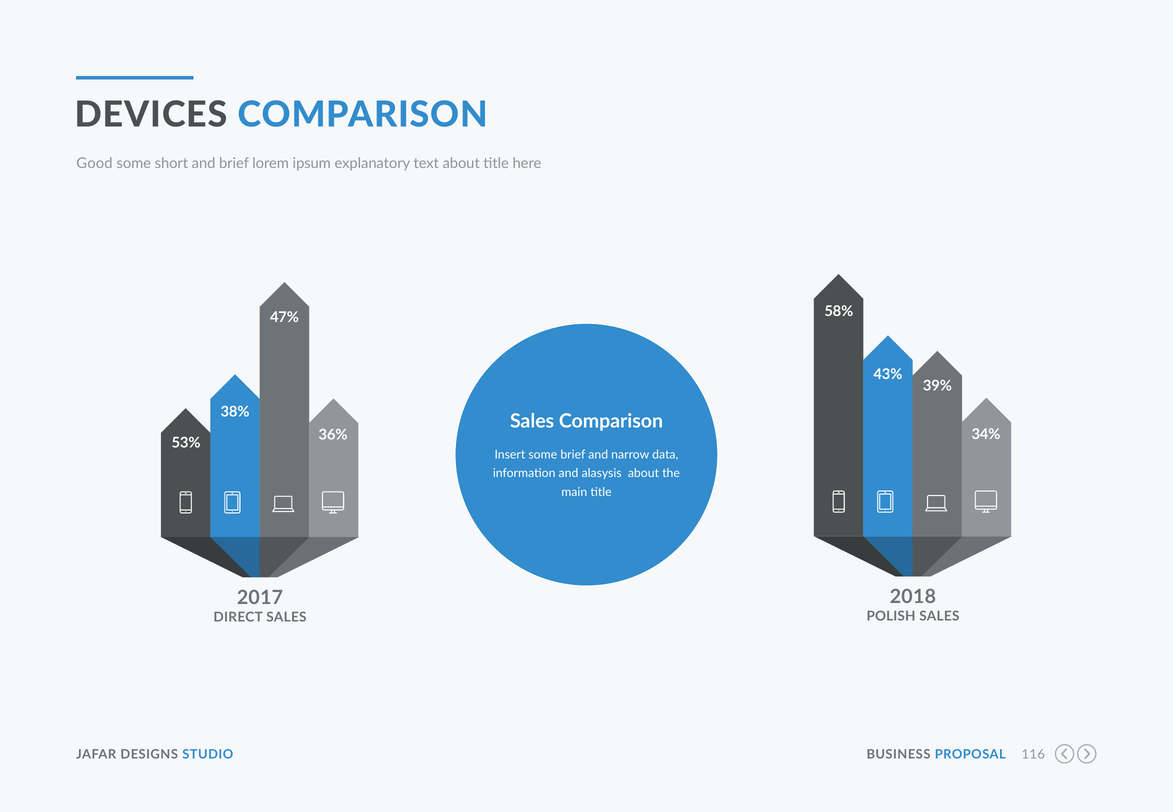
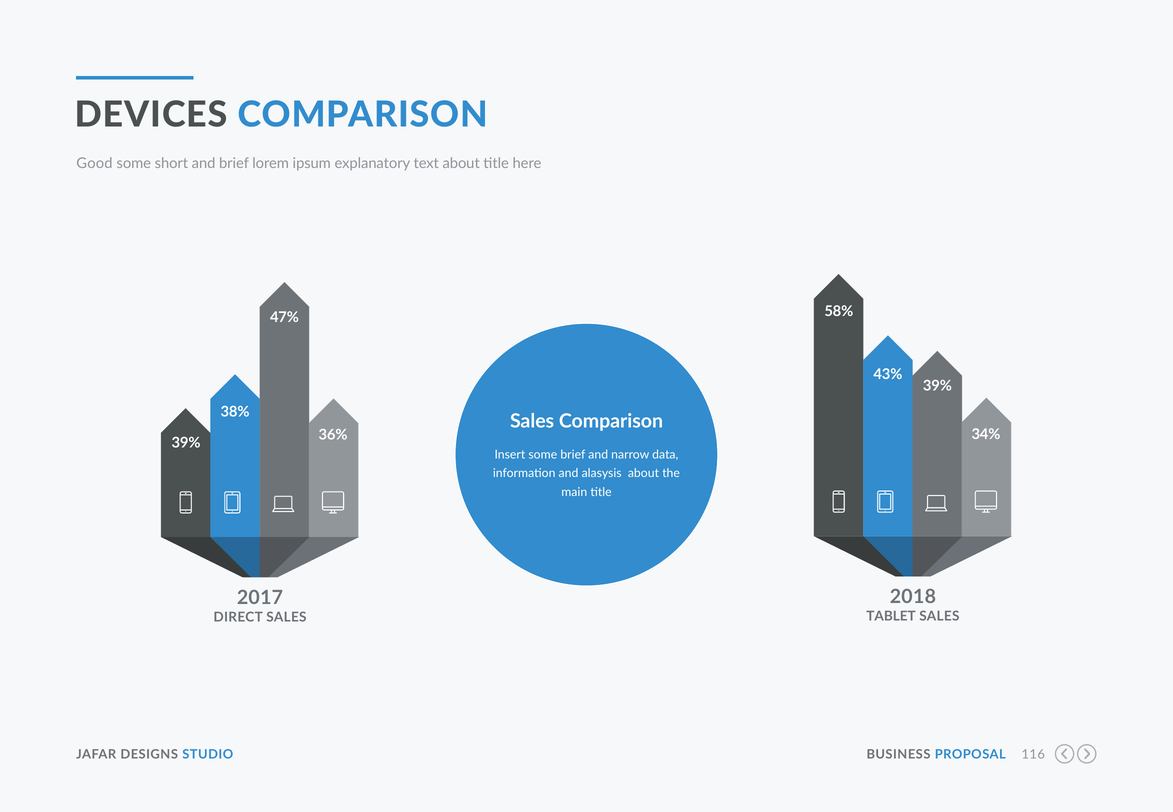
53%: 53% -> 39% (186, 443)
POLISH: POLISH -> TABLET (891, 616)
